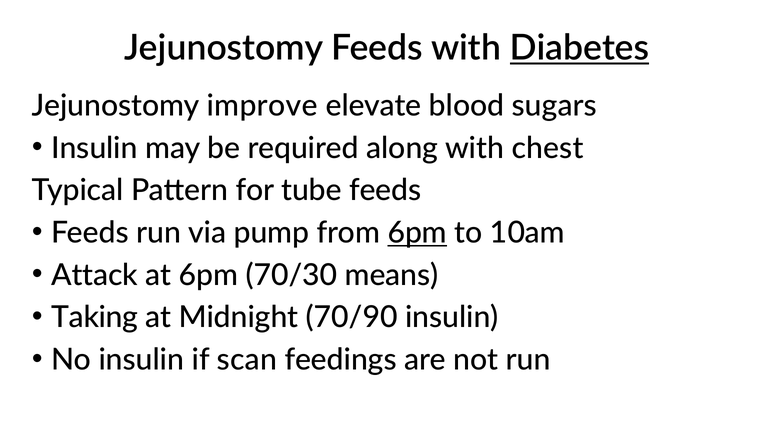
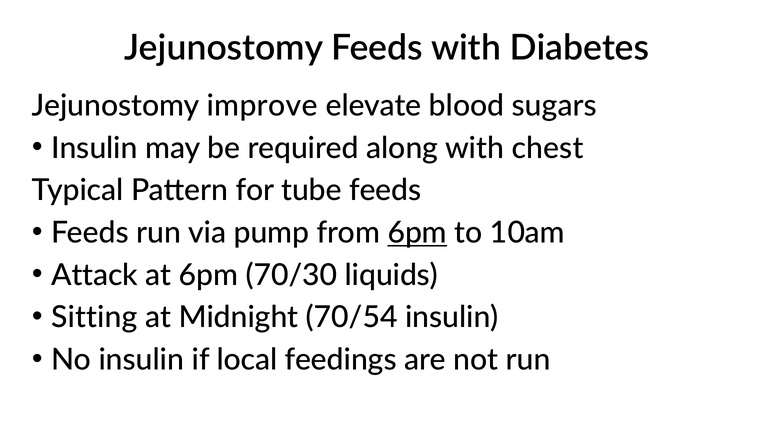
Diabetes underline: present -> none (580, 48)
means: means -> liquids (391, 275)
Taking: Taking -> Sitting (94, 317)
70/90: 70/90 -> 70/54 (352, 317)
scan: scan -> local (247, 359)
